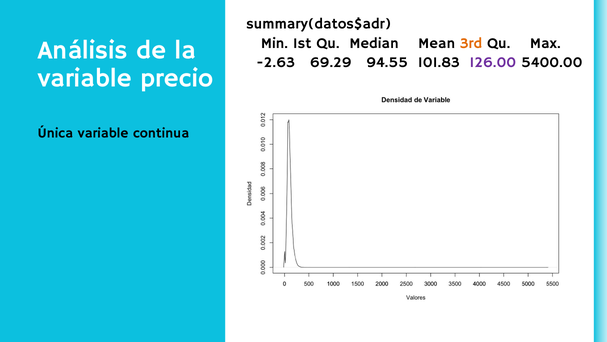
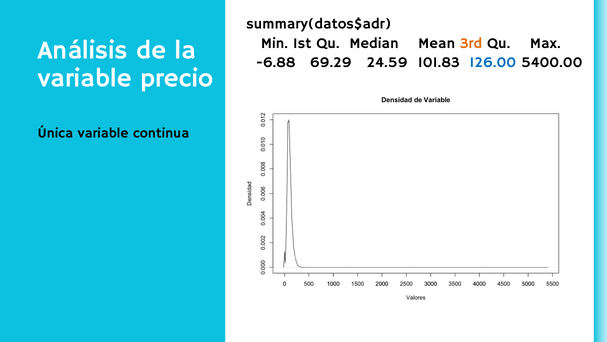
-2.63: -2.63 -> -6.88 (276, 62)
94.55: 94.55 -> 24.59 (387, 62)
126.00 colour: purple -> blue (493, 62)
